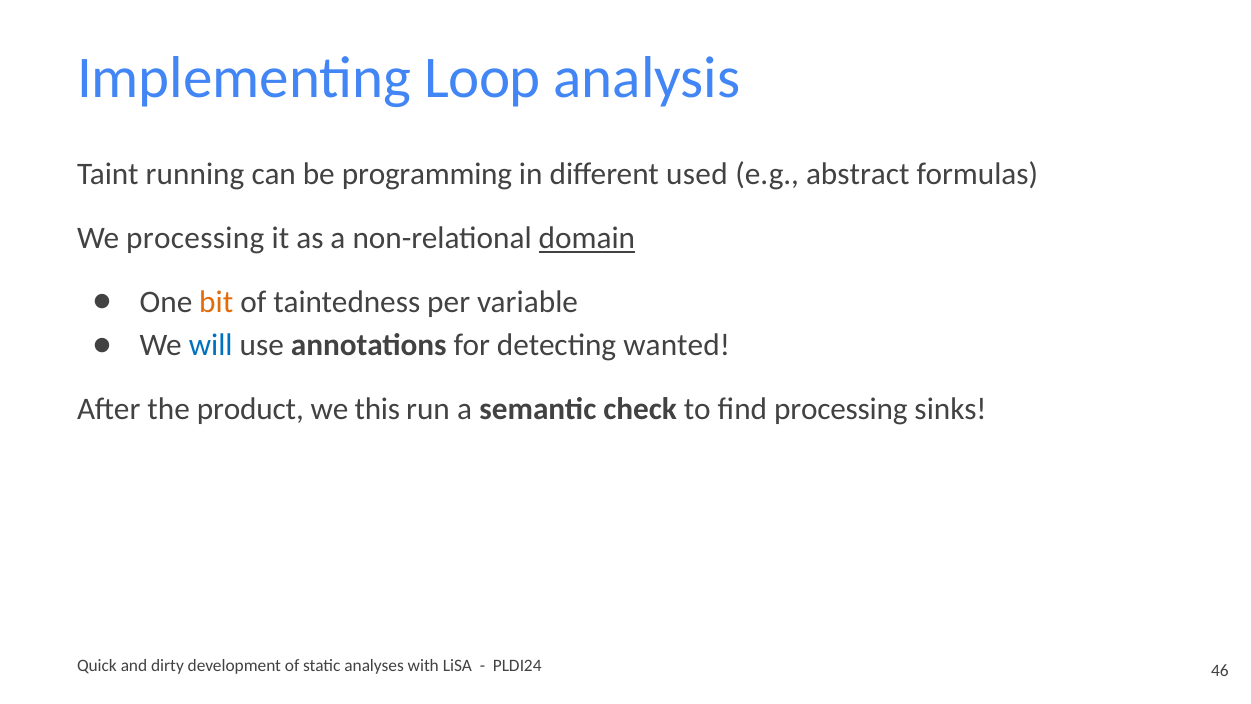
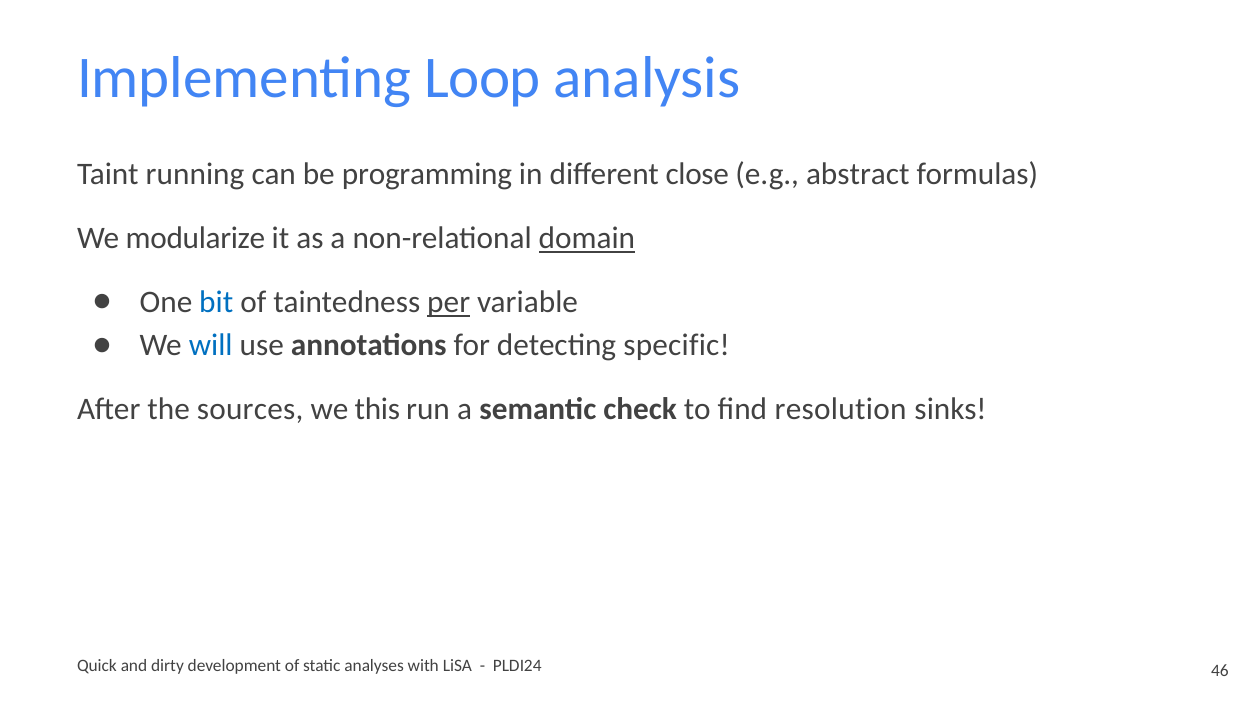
used: used -> close (697, 174)
We processing: processing -> modularize (196, 238)
bit colour: orange -> blue (216, 302)
per underline: none -> present (449, 302)
wanted: wanted -> specific (677, 345)
product: product -> sources (250, 409)
find processing: processing -> resolution (841, 409)
